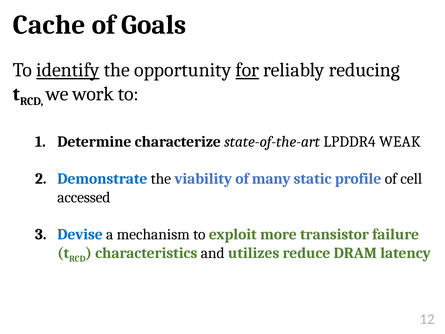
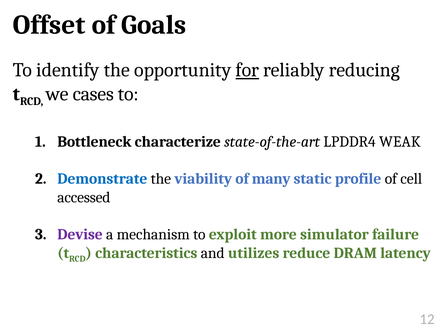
Cache: Cache -> Offset (49, 25)
identify underline: present -> none (68, 70)
work: work -> cases (93, 94)
Determine: Determine -> Bottleneck (94, 142)
Devise colour: blue -> purple (80, 234)
transistor: transistor -> simulator (334, 234)
